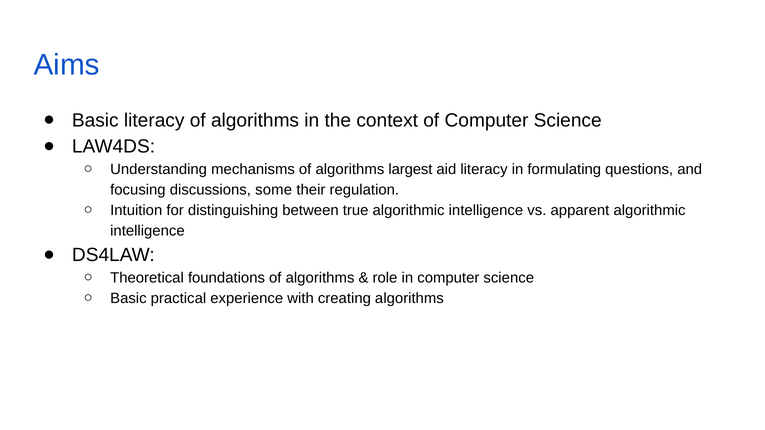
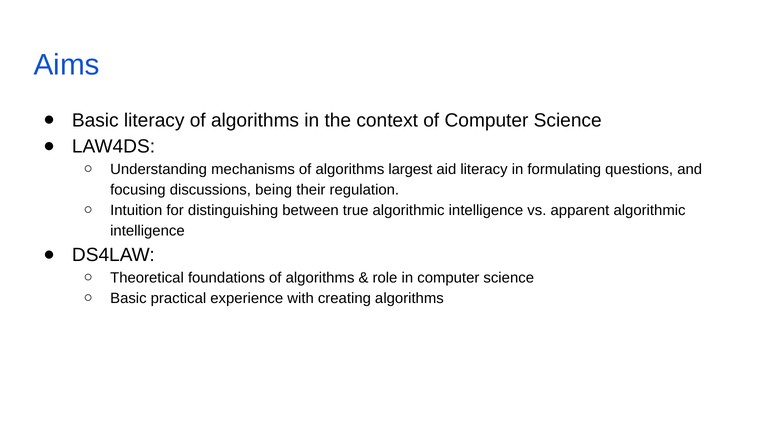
some: some -> being (274, 190)
